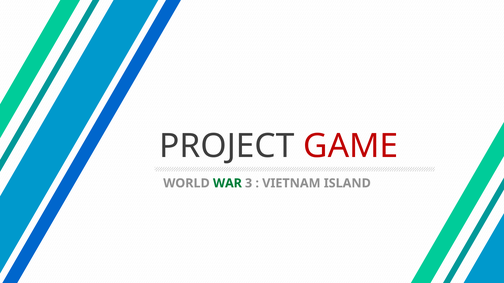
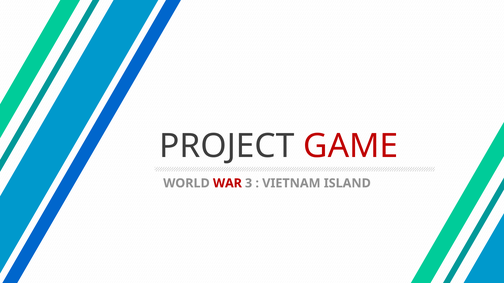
WAR colour: green -> red (227, 184)
